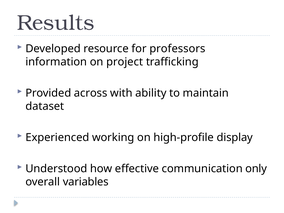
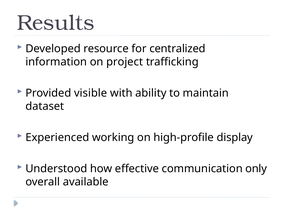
professors: professors -> centralized (178, 49)
across: across -> visible (91, 93)
variables: variables -> available (86, 182)
